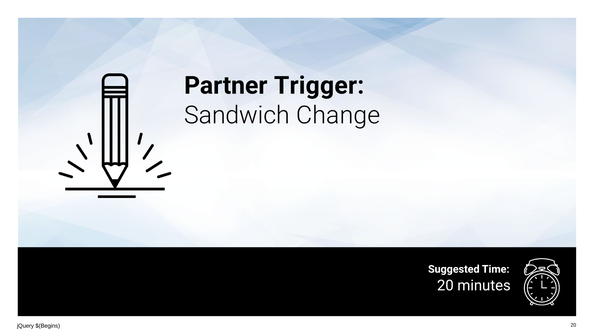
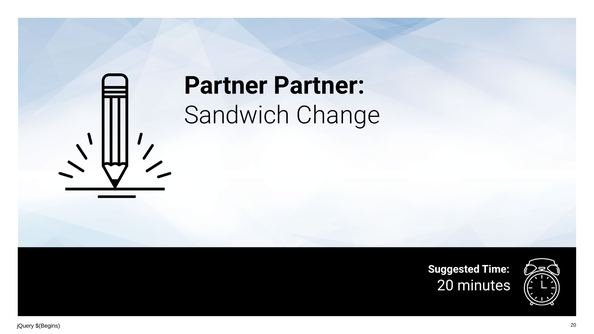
Partner Trigger: Trigger -> Partner (319, 86)
